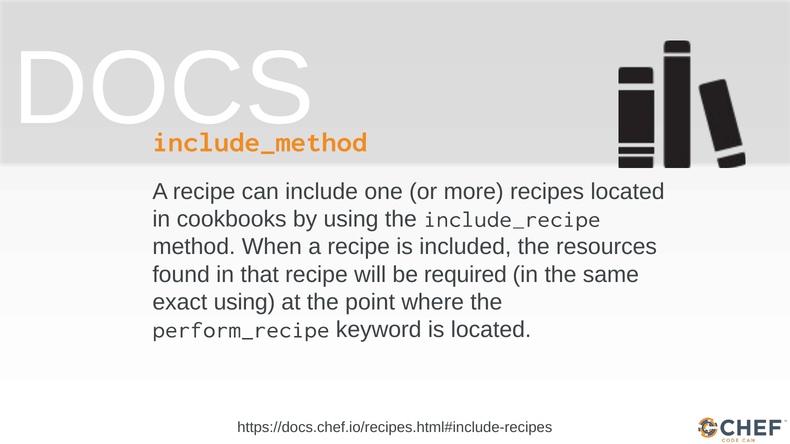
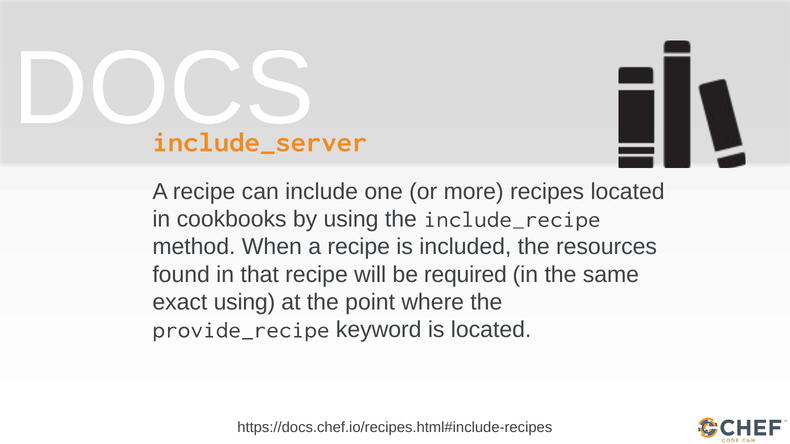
include_method: include_method -> include_server (260, 142)
perform_recipe: perform_recipe -> provide_recipe (241, 330)
